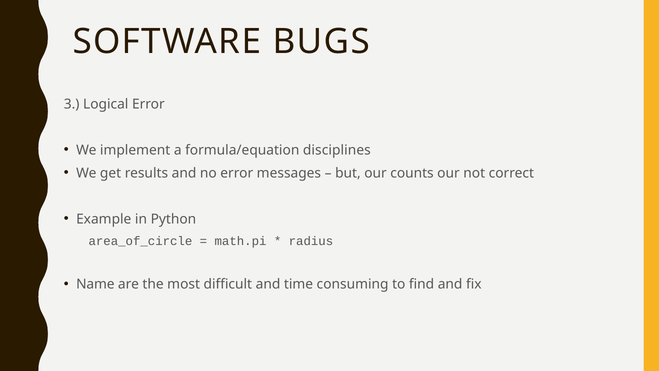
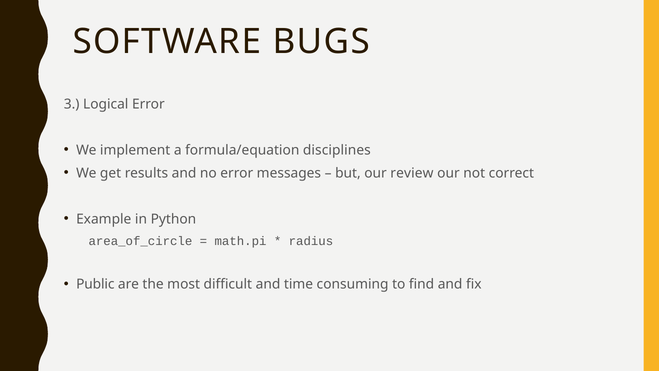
counts: counts -> review (412, 173)
Name: Name -> Public (95, 284)
